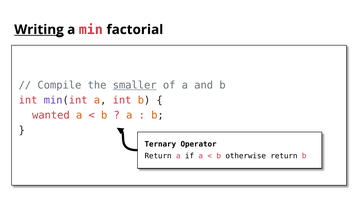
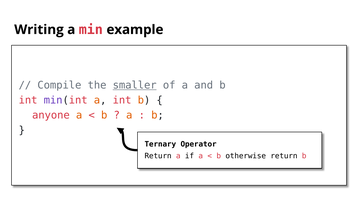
Writing underline: present -> none (39, 30)
factorial: factorial -> example (135, 30)
wanted: wanted -> anyone (51, 115)
